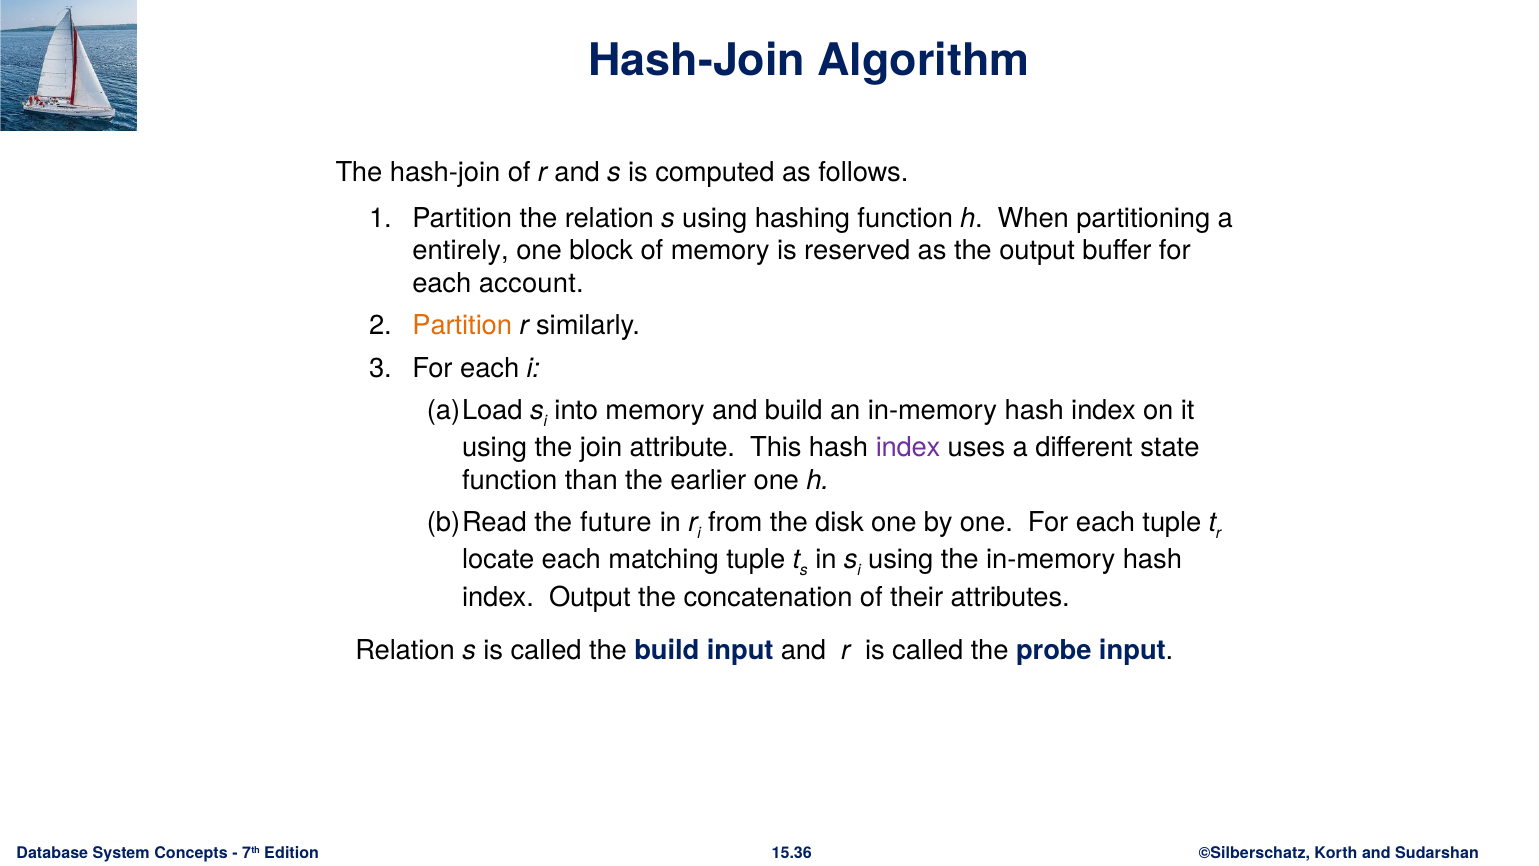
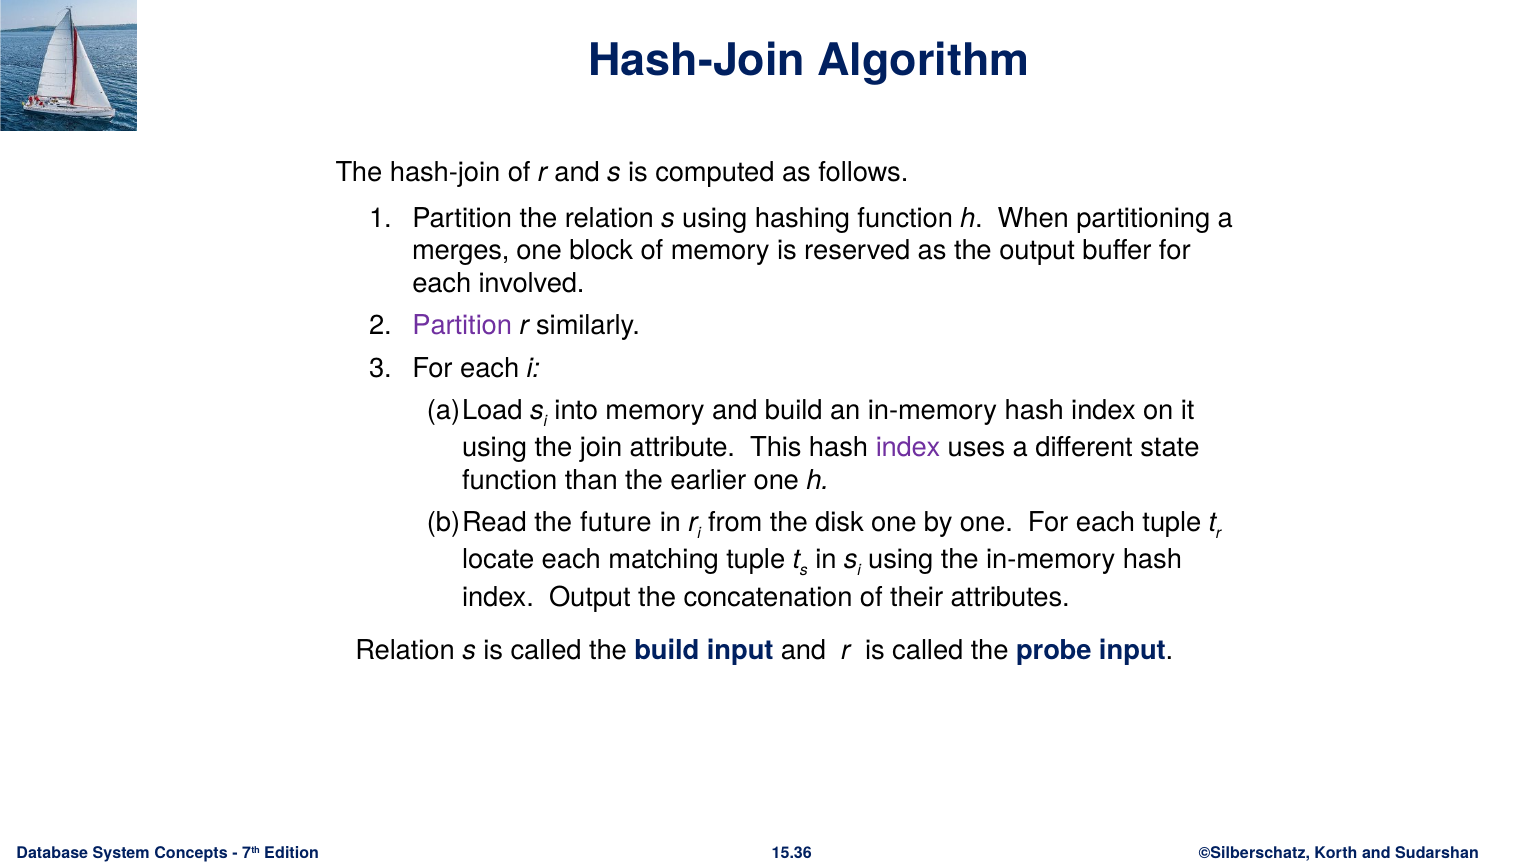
entirely: entirely -> merges (461, 251)
account: account -> involved (532, 284)
Partition colour: orange -> purple (462, 326)
